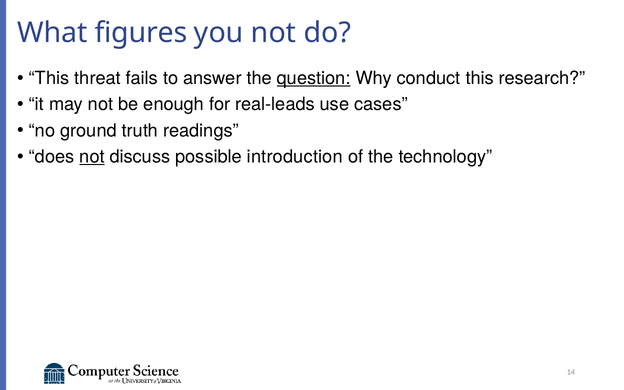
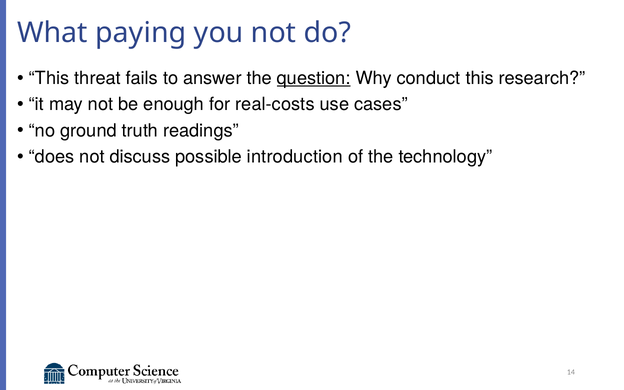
figures: figures -> paying (141, 33)
real-leads: real-leads -> real-costs (275, 104)
not underline: present -> none (92, 157)
